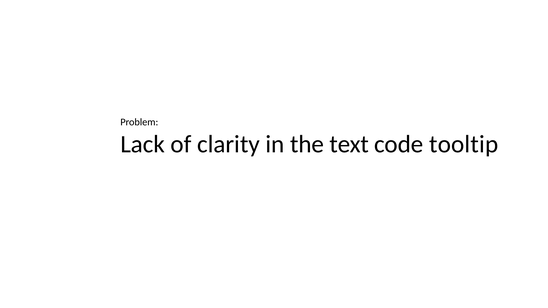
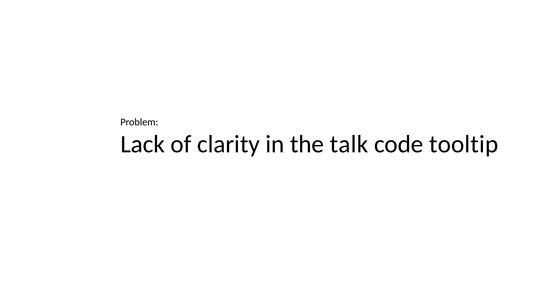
text: text -> talk (349, 144)
